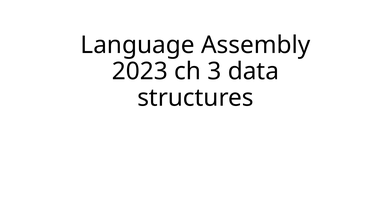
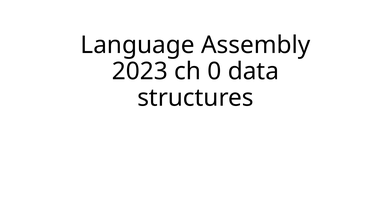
3: 3 -> 0 (214, 71)
